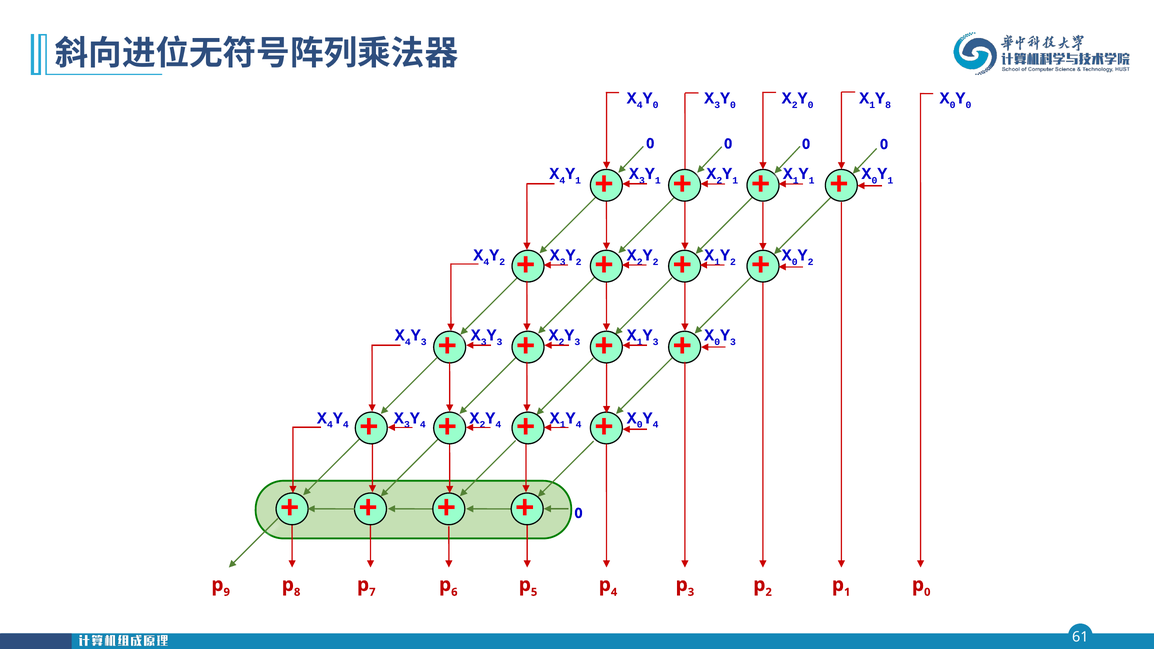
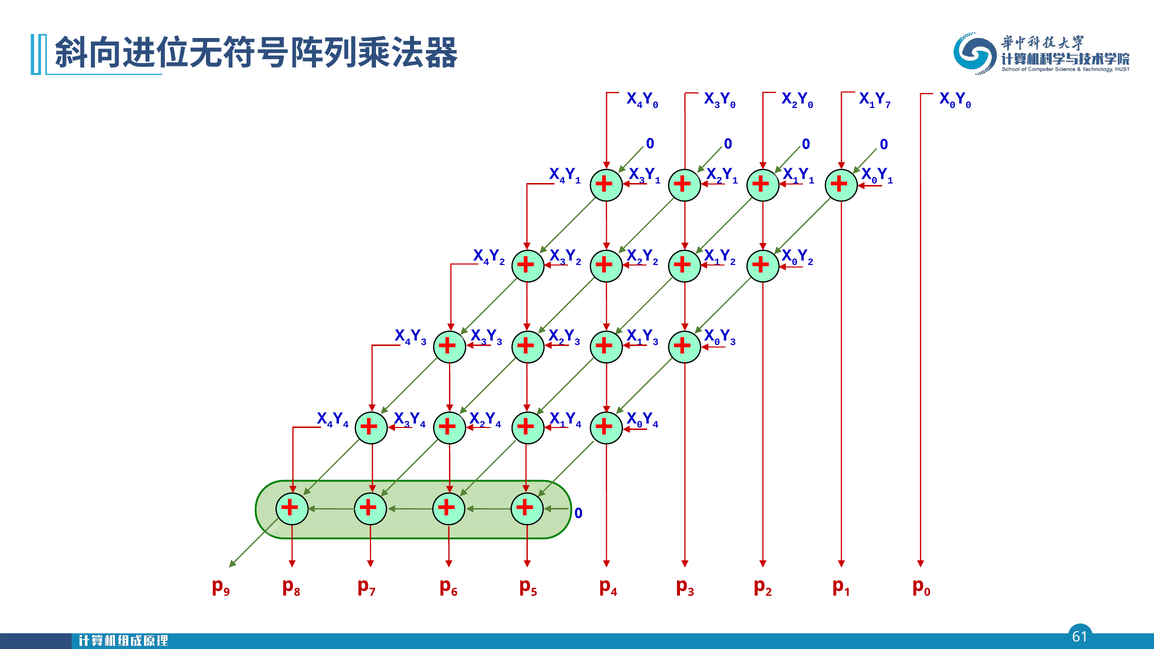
8: 8 -> 7 (888, 105)
